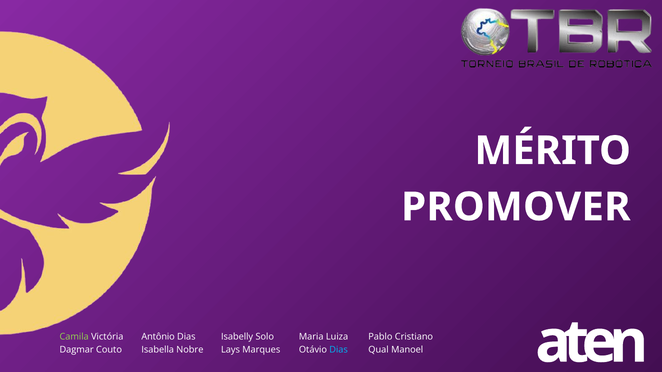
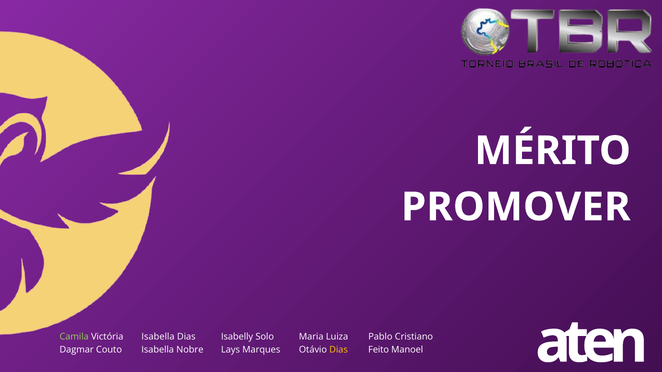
Antônio: Antônio -> Isabella (158, 337)
Dias colour: light blue -> yellow (339, 350)
Qual: Qual -> Feito (379, 350)
